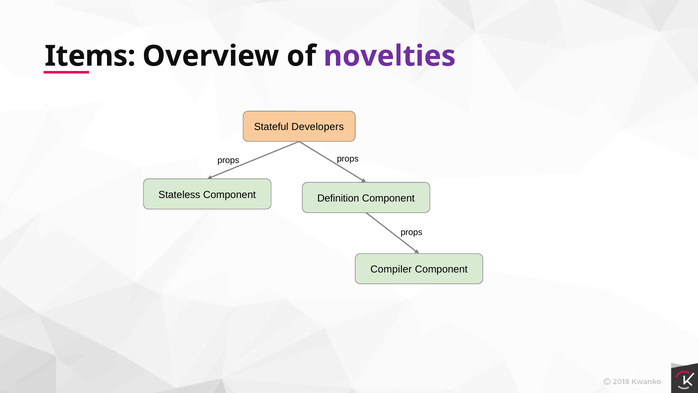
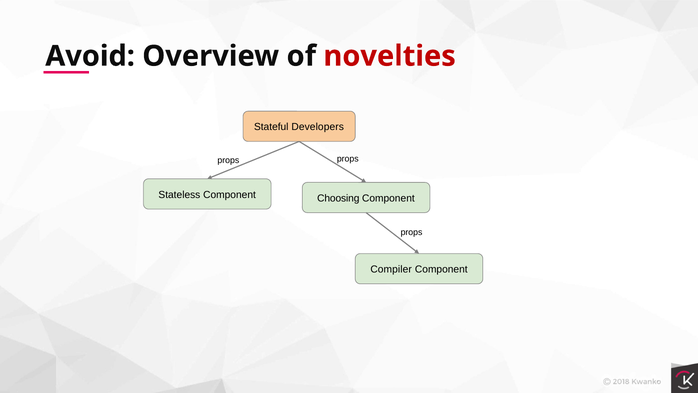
Items: Items -> Avoid (90, 56)
novelties colour: purple -> red (390, 56)
Definition: Definition -> Choosing (338, 198)
